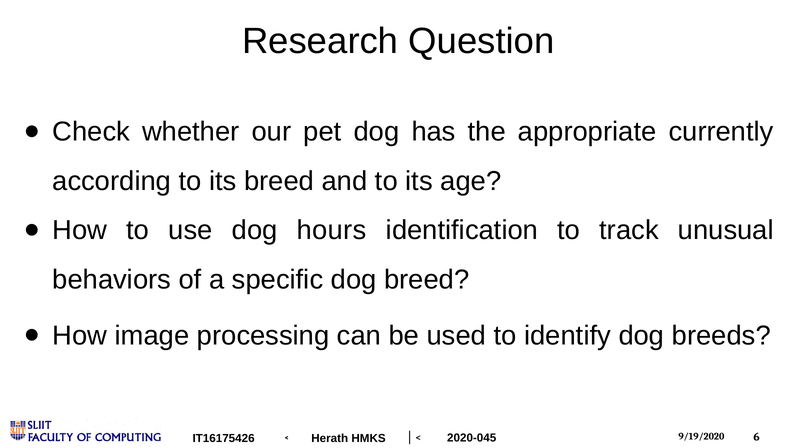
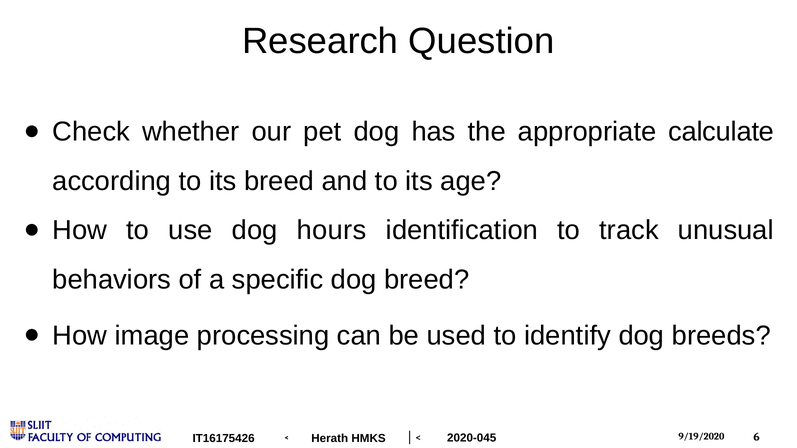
currently: currently -> calculate (721, 132)
